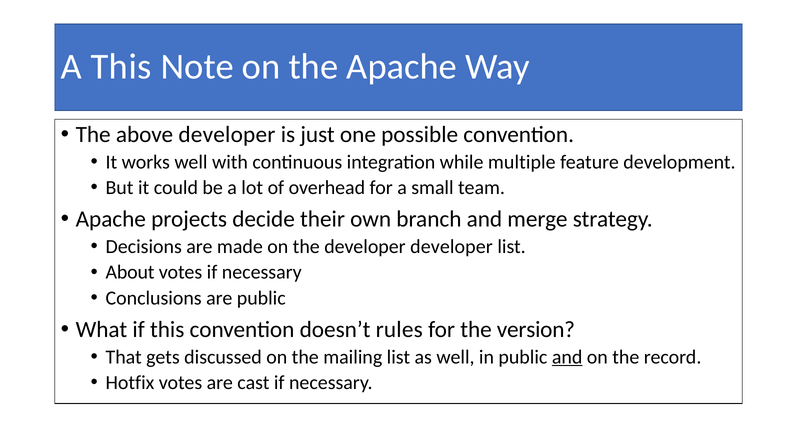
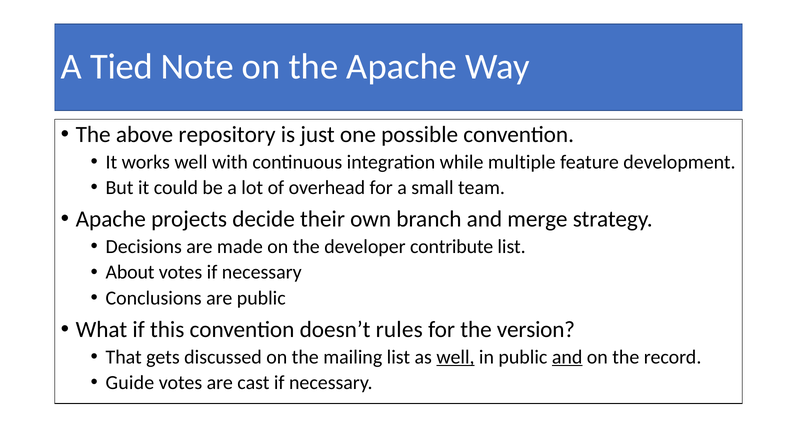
A This: This -> Tied (121, 67)
above developer: developer -> repository (227, 135)
developer developer: developer -> contribute (452, 247)
well underline: none -> present (455, 357)
Hotfix: Hotfix -> Guide (130, 383)
